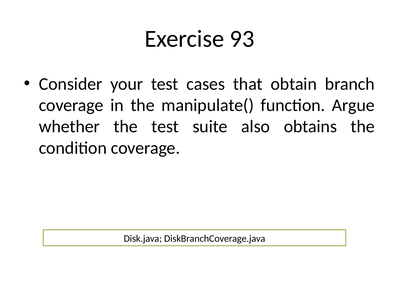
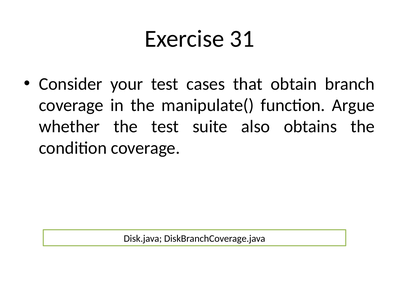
93: 93 -> 31 (242, 39)
